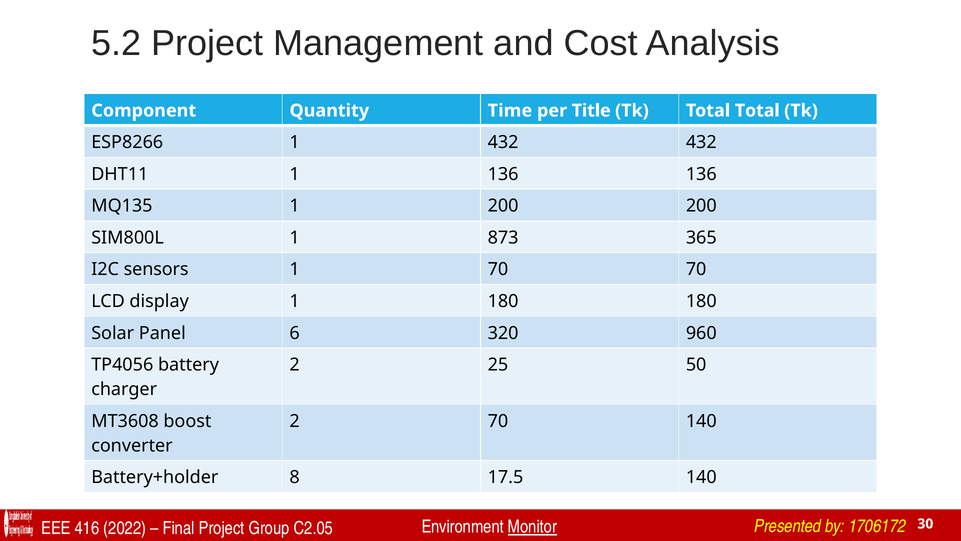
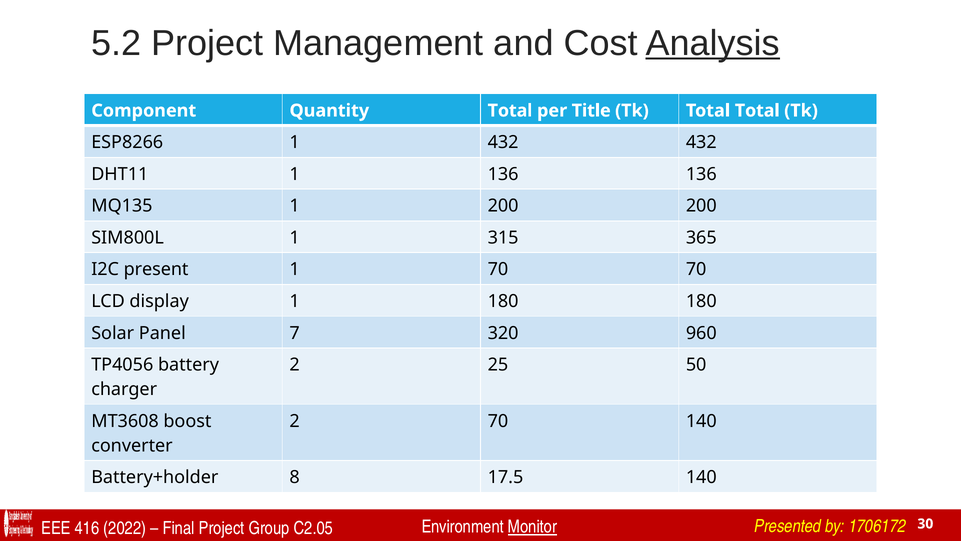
Analysis underline: none -> present (713, 43)
Quantity Time: Time -> Total (510, 111)
873: 873 -> 315 (503, 238)
sensors: sensors -> present (156, 269)
6: 6 -> 7 (295, 333)
